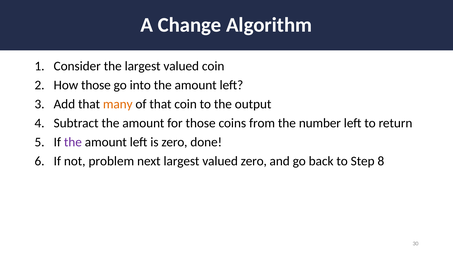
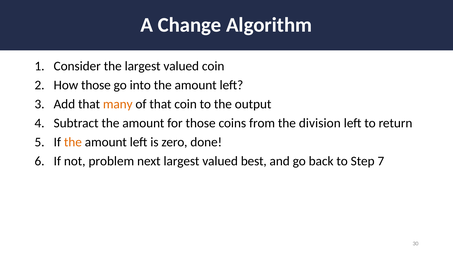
number: number -> division (320, 123)
the colour: purple -> orange (73, 142)
valued zero: zero -> best (254, 161)
8: 8 -> 7 (381, 161)
